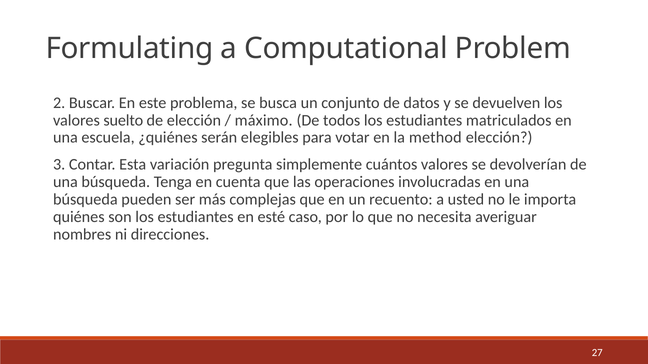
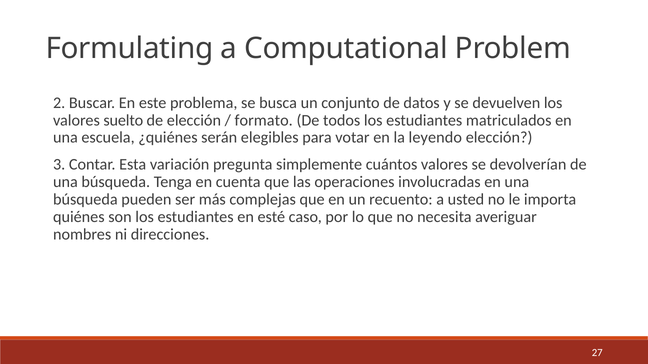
máximo: máximo -> formato (264, 120)
method: method -> leyendo (435, 138)
